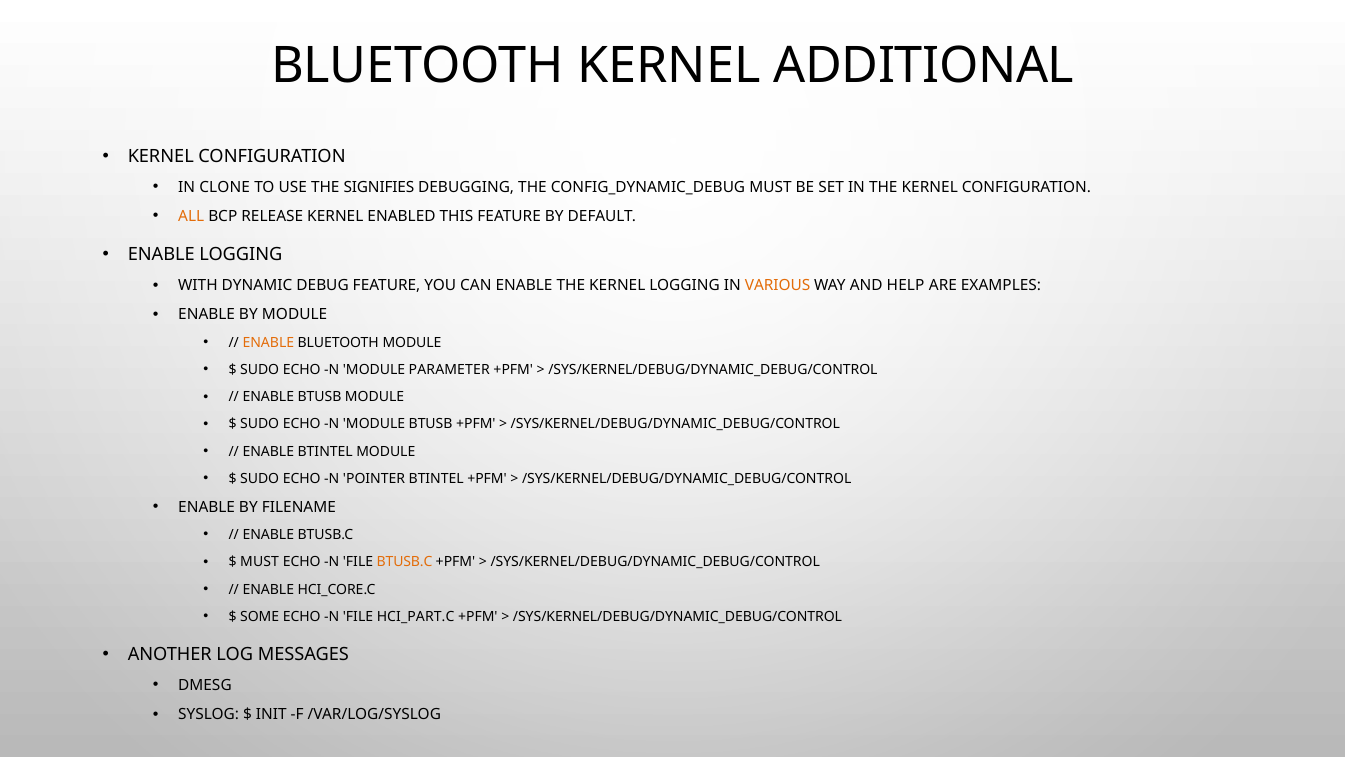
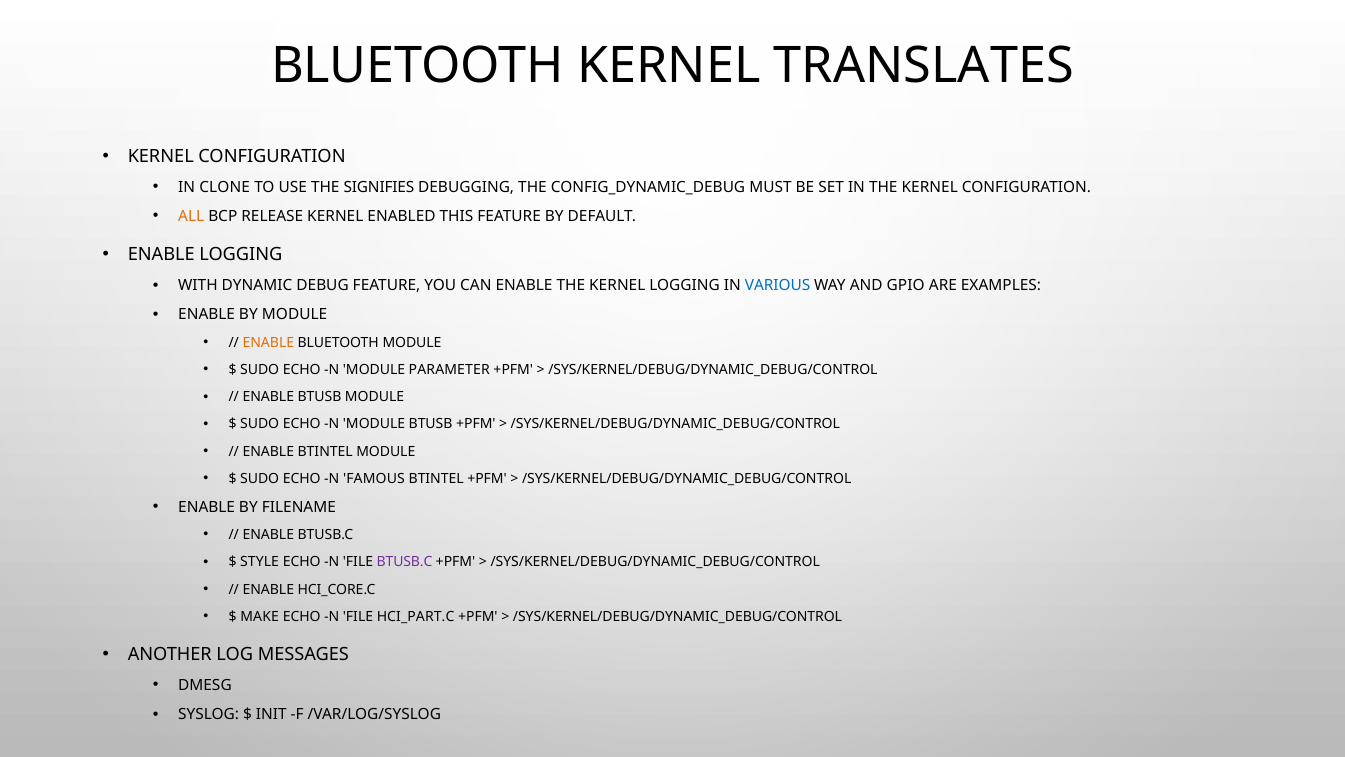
ADDITIONAL: ADDITIONAL -> TRANSLATES (924, 66)
VARIOUS colour: orange -> blue (778, 285)
HELP: HELP -> GPIO (906, 285)
POINTER: POINTER -> FAMOUS (374, 478)
MUST: MUST -> STYLE (260, 562)
BTUSB.C colour: orange -> purple (405, 562)
SOME: SOME -> MAKE (260, 616)
